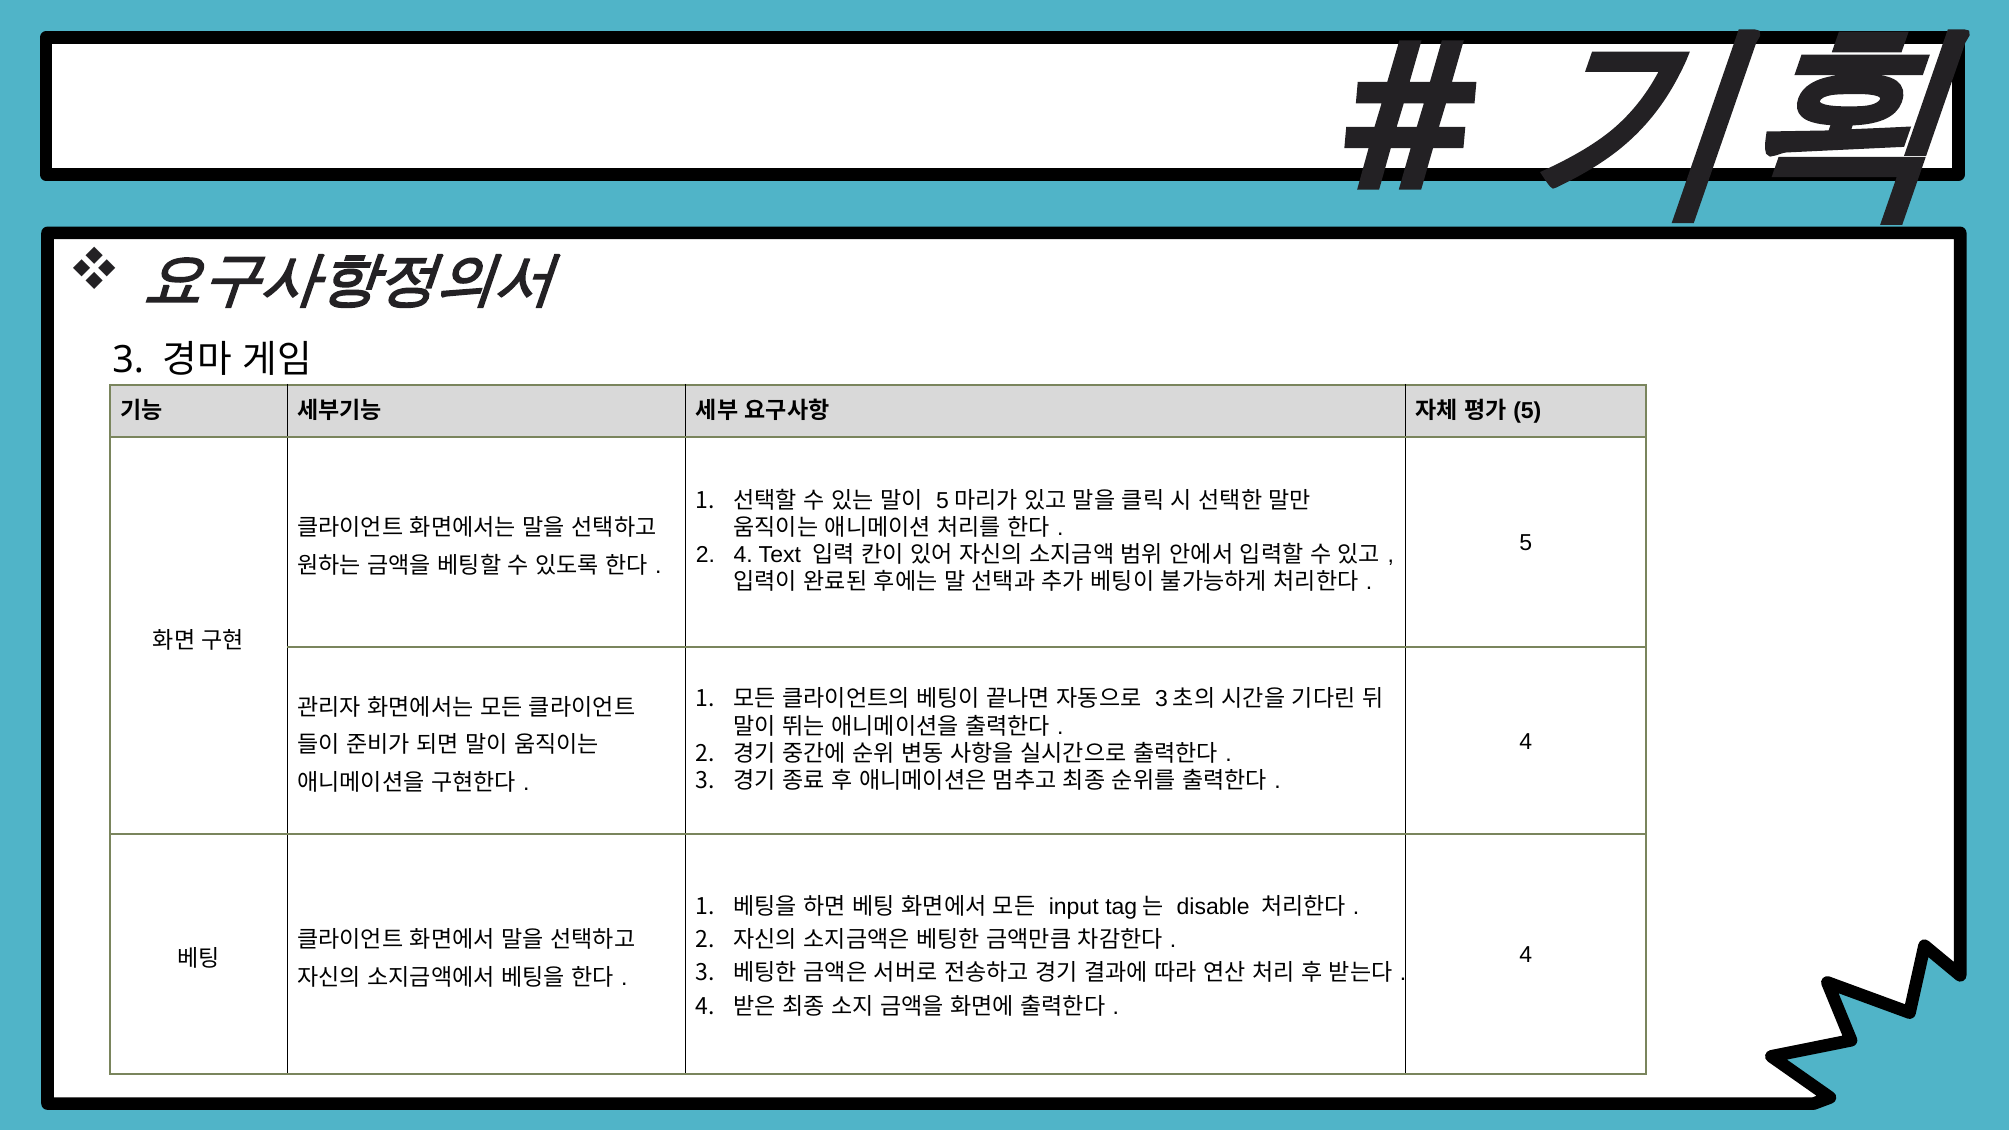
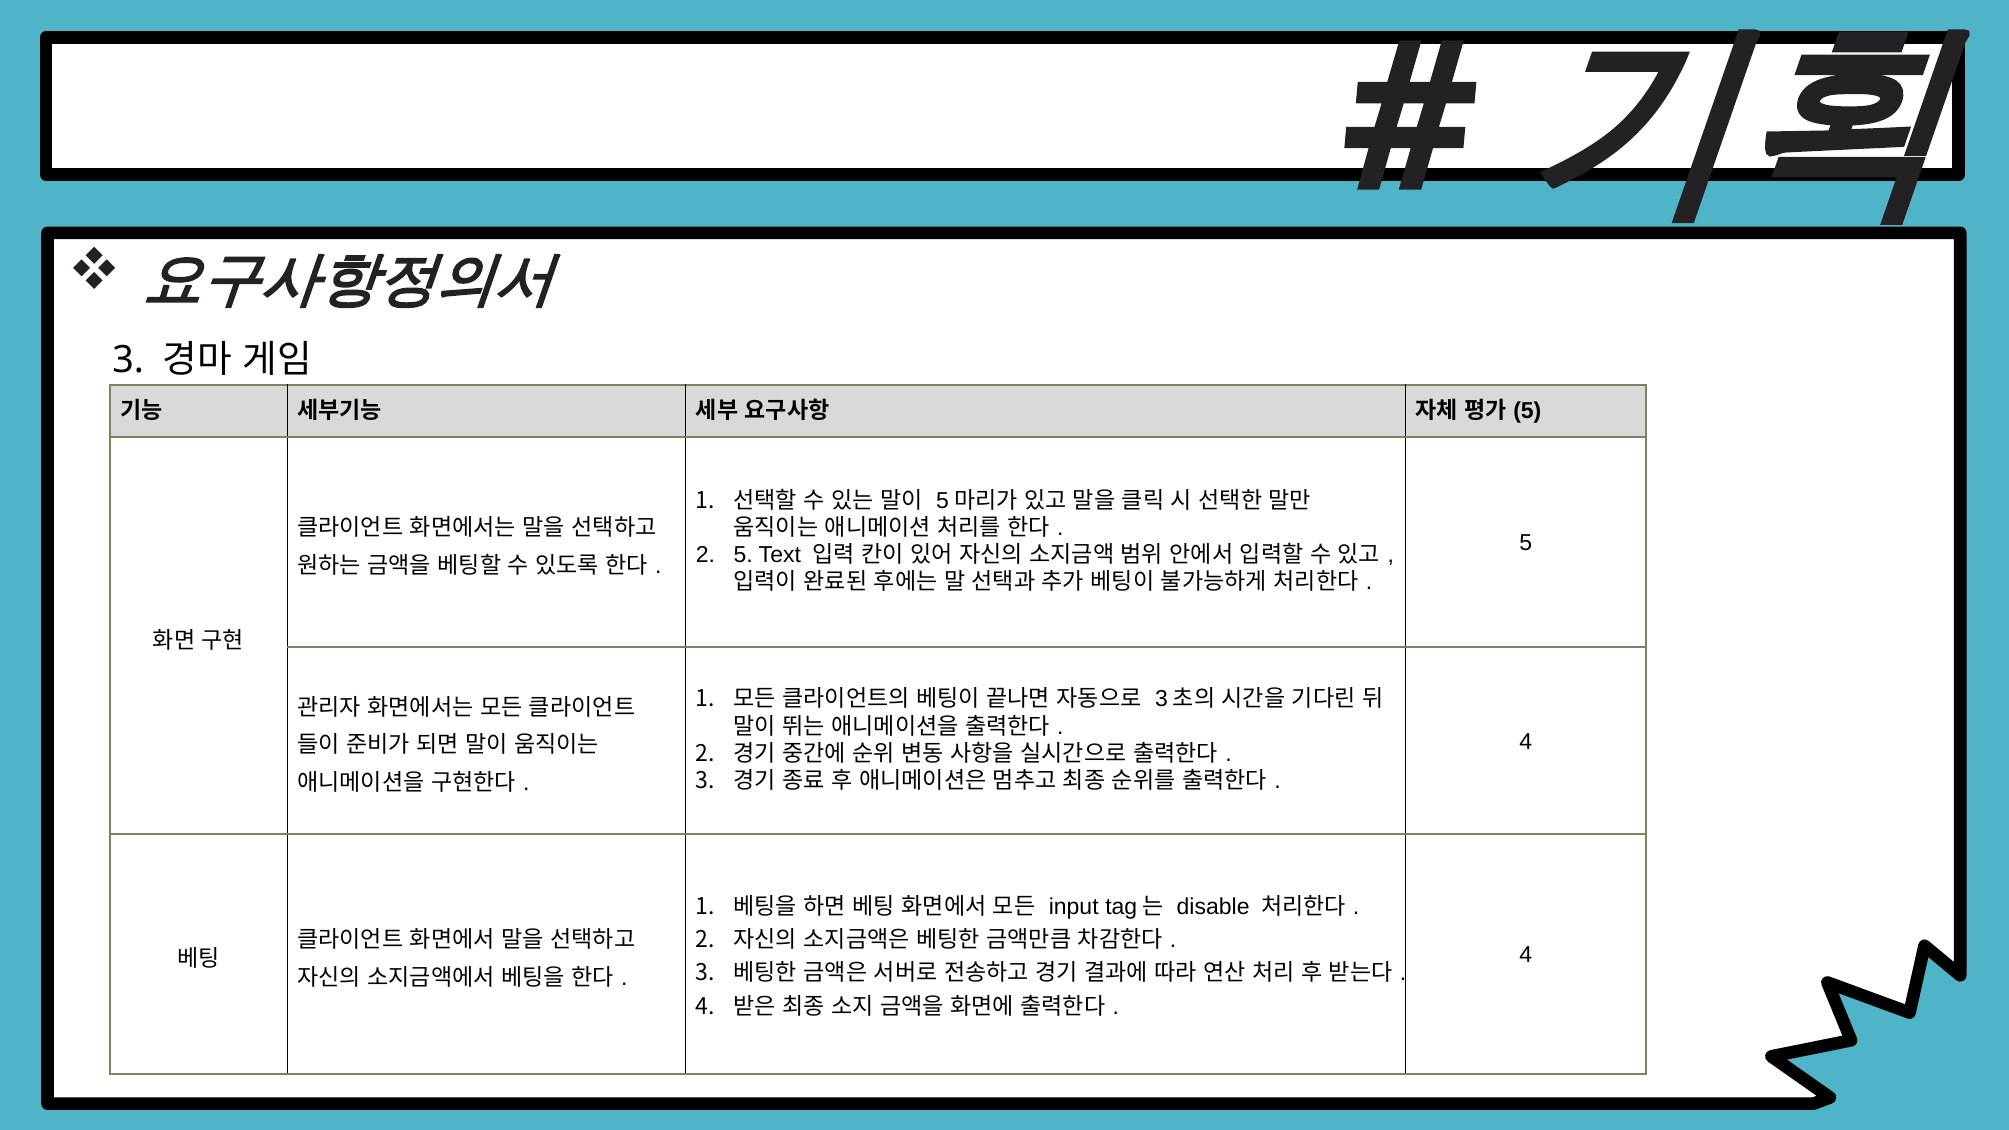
2 4: 4 -> 5 (743, 555)
